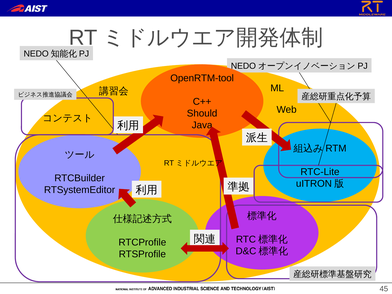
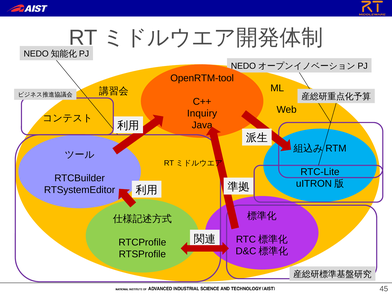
Should: Should -> Inquiry (202, 114)
